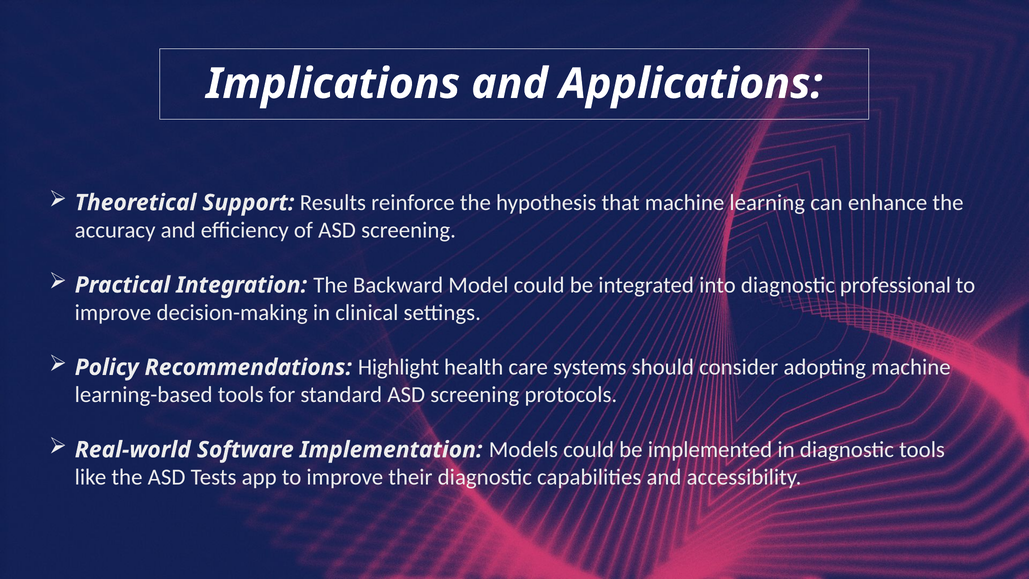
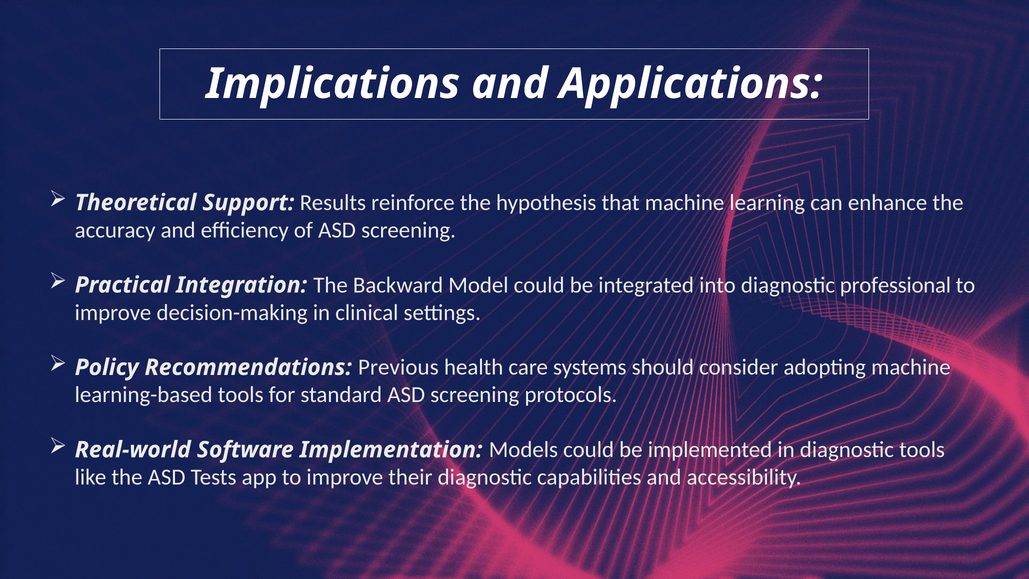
Highlight: Highlight -> Previous (398, 367)
